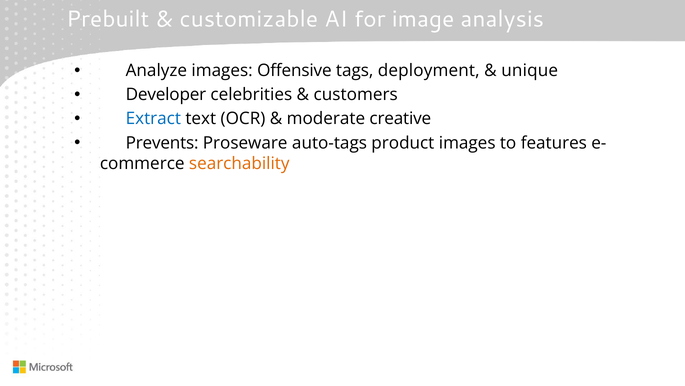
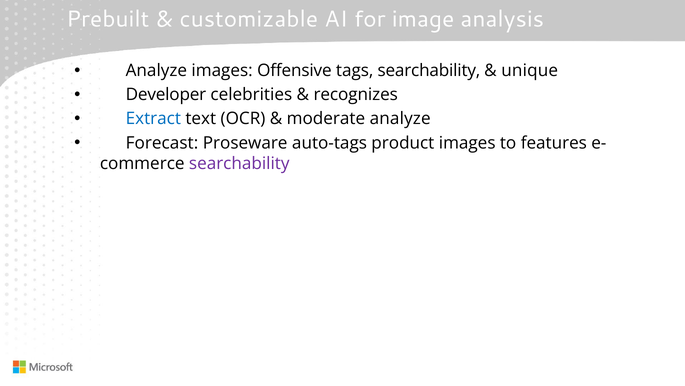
tags deployment: deployment -> searchability (429, 71)
customers: customers -> recognizes (356, 95)
moderate creative: creative -> analyze (400, 119)
Prevents: Prevents -> Forecast (162, 143)
searchability colour: orange -> purple (239, 163)
